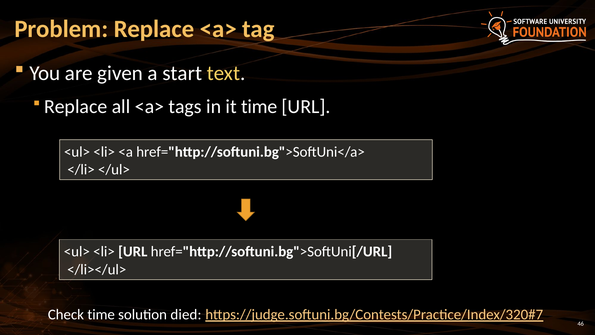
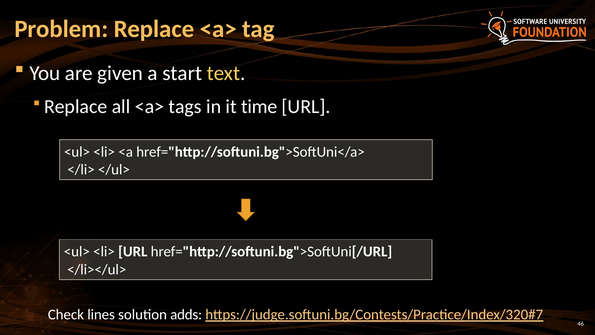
Check time: time -> lines (101, 314)
died: died -> adds (186, 314)
